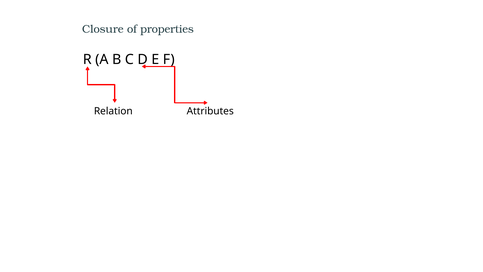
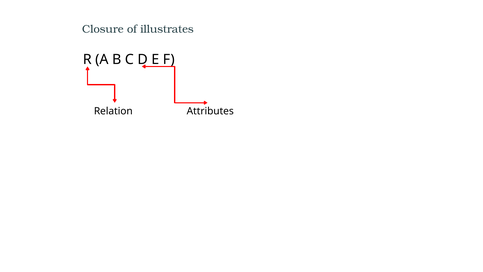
properties: properties -> illustrates (167, 29)
